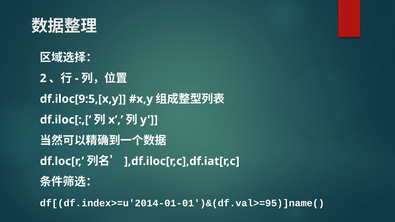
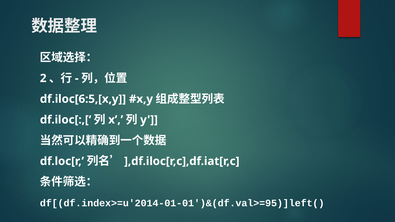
df.iloc[9:5,[x,y: df.iloc[9:5,[x,y -> df.iloc[6:5,[x,y (83, 99)
df[(df.index>=u'2014-01-01')&(df.val>=95)]name(: df[(df.index>=u'2014-01-01')&(df.val>=95)]name( -> df[(df.index>=u'2014-01-01')&(df.val>=95)]left( (182, 203)
